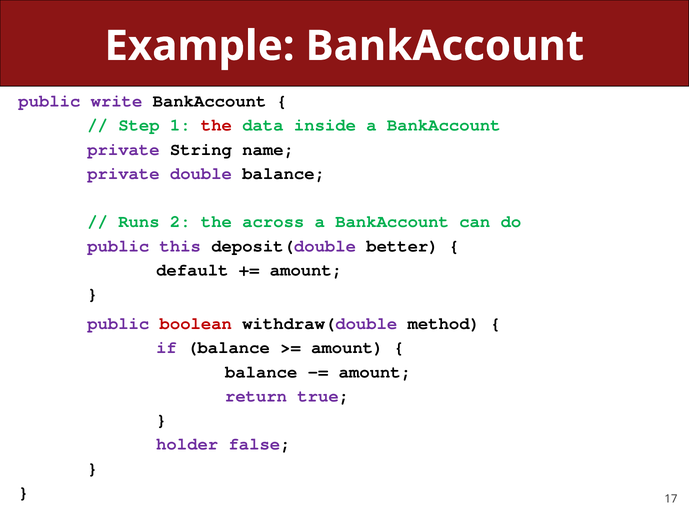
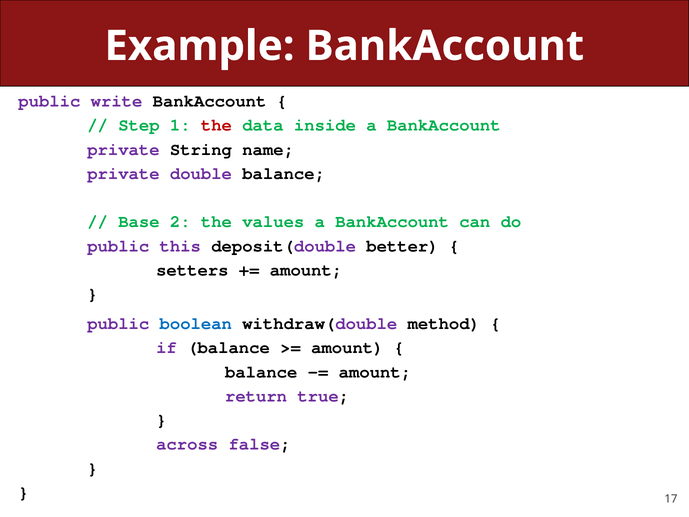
Runs: Runs -> Base (139, 222)
across: across -> values (273, 222)
default: default -> setters (192, 270)
boolean colour: red -> blue (196, 323)
holder: holder -> across (187, 444)
